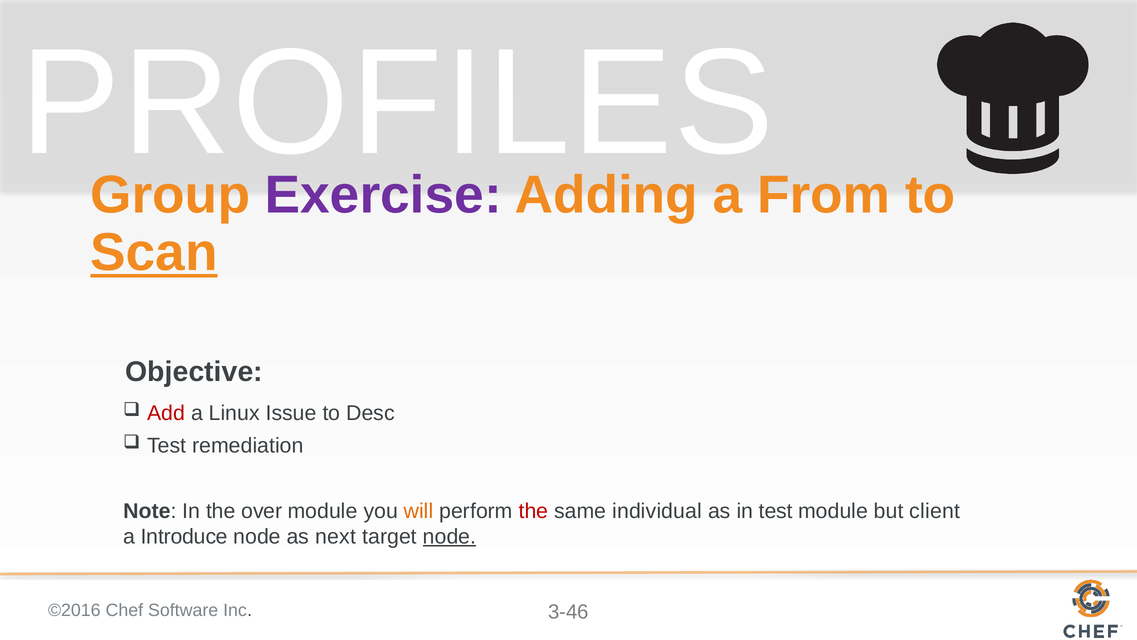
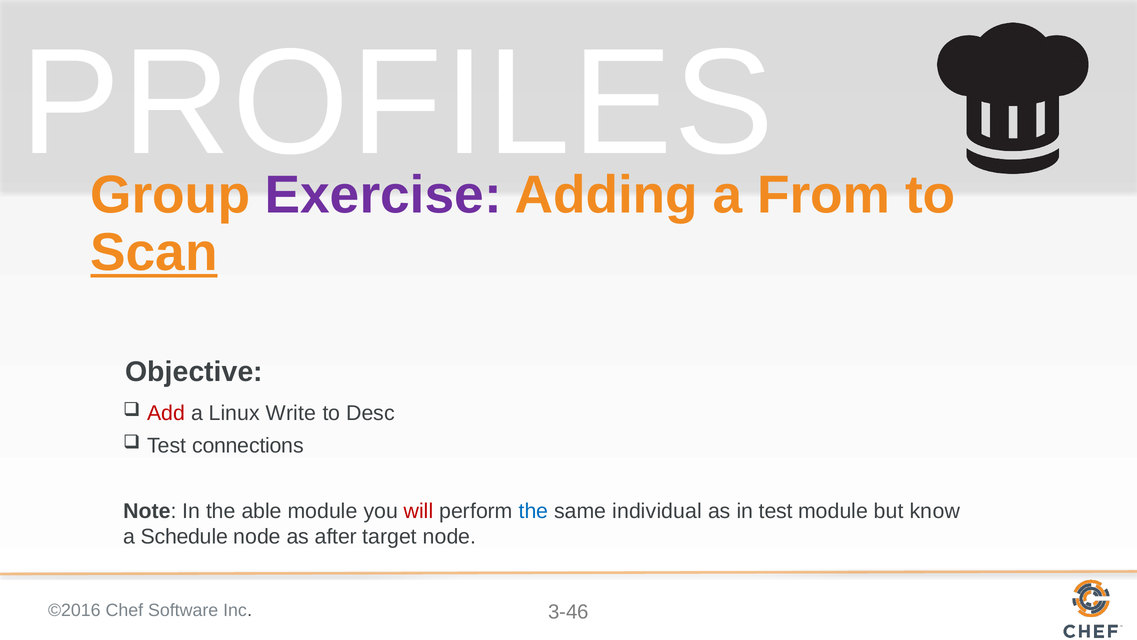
Issue: Issue -> Write (291, 413)
remediation: remediation -> connections (248, 445)
over: over -> able (262, 511)
will colour: orange -> red (419, 511)
the colour: red -> blue (533, 511)
client: client -> know (935, 511)
Introduce: Introduce -> Schedule (184, 536)
next: next -> after (336, 536)
node underline: present -> none (449, 536)
